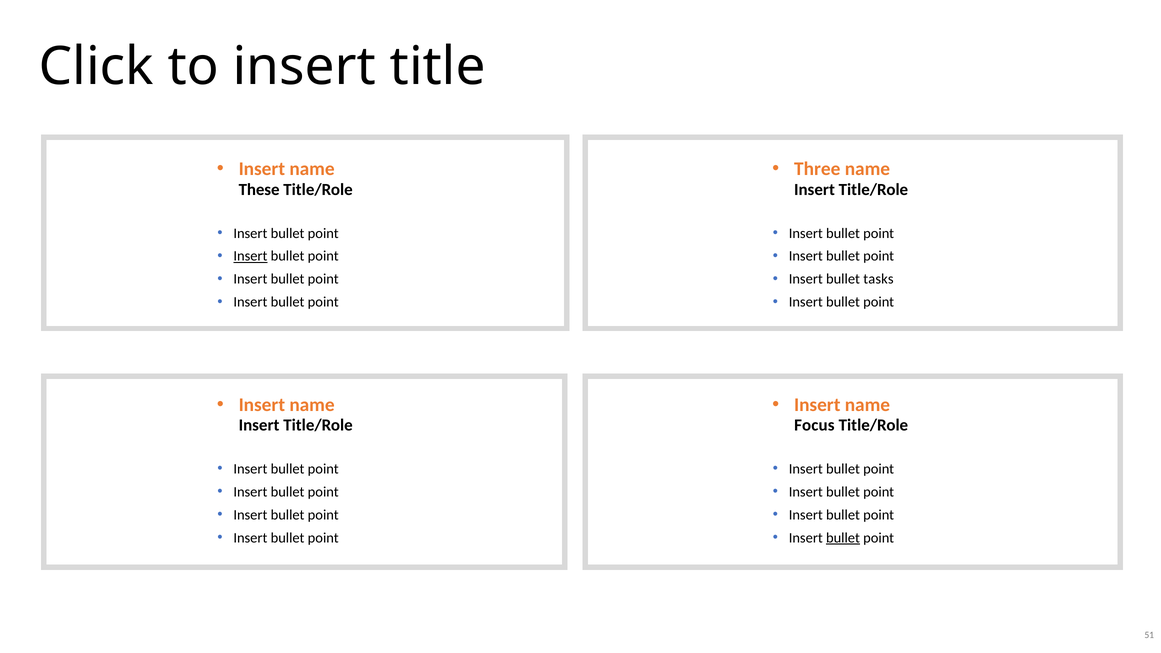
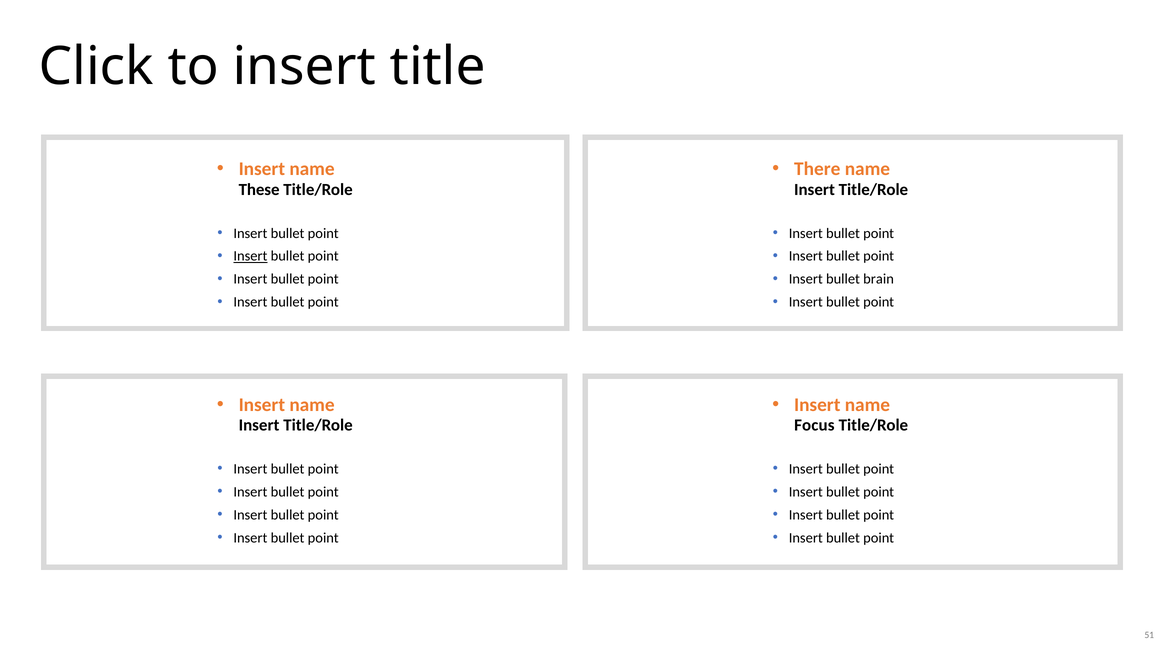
Three: Three -> There (817, 169)
tasks: tasks -> brain (879, 279)
bullet underline: present -> none (843, 538)
